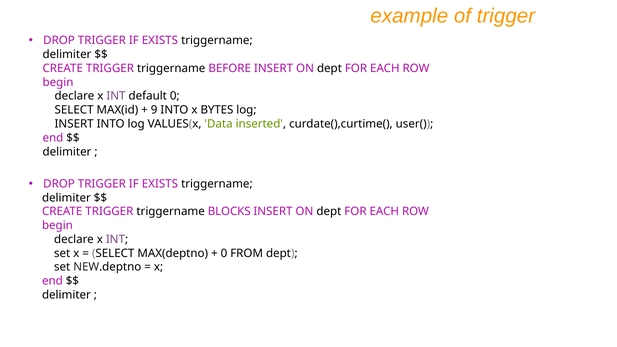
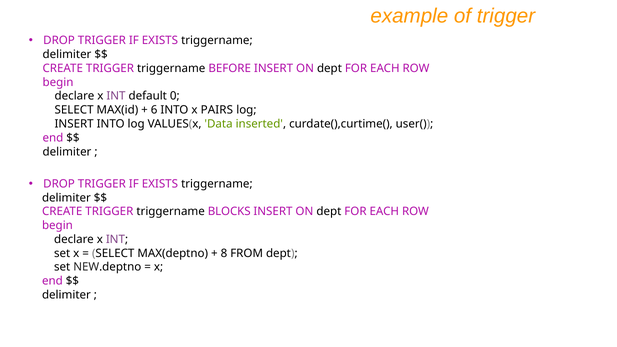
9: 9 -> 6 (154, 110)
BYTES: BYTES -> PAIRS (217, 110)
0: 0 -> 8 (224, 253)
